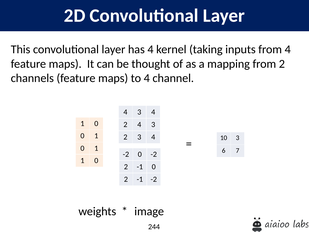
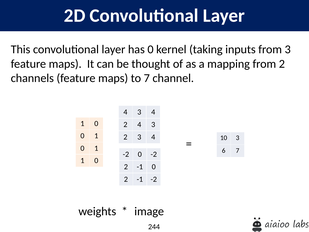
has 4: 4 -> 0 (150, 49)
from 4: 4 -> 3 (288, 49)
to 4: 4 -> 7 (147, 78)
